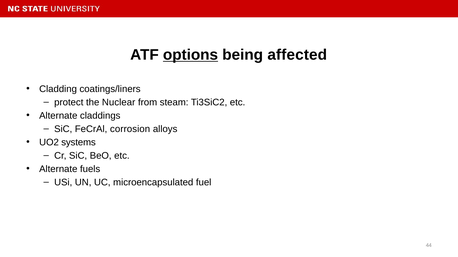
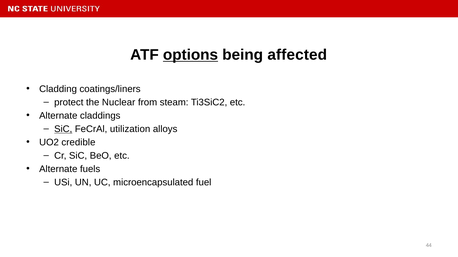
SiC underline: none -> present (63, 129)
corrosion: corrosion -> utilization (130, 129)
systems: systems -> credible (78, 143)
